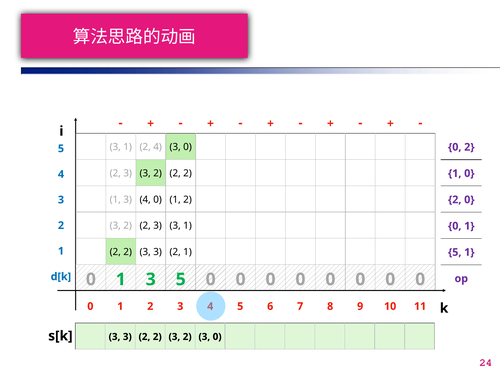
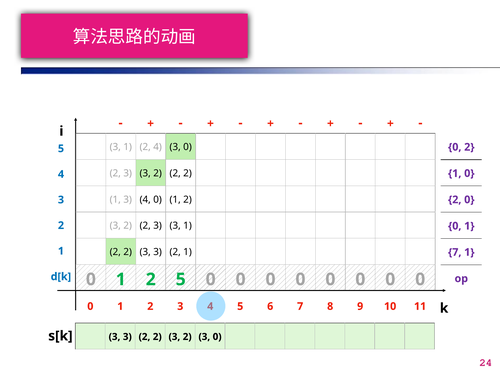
5: 5 -> 7 (455, 252)
3: 3 -> 2 (151, 279)
